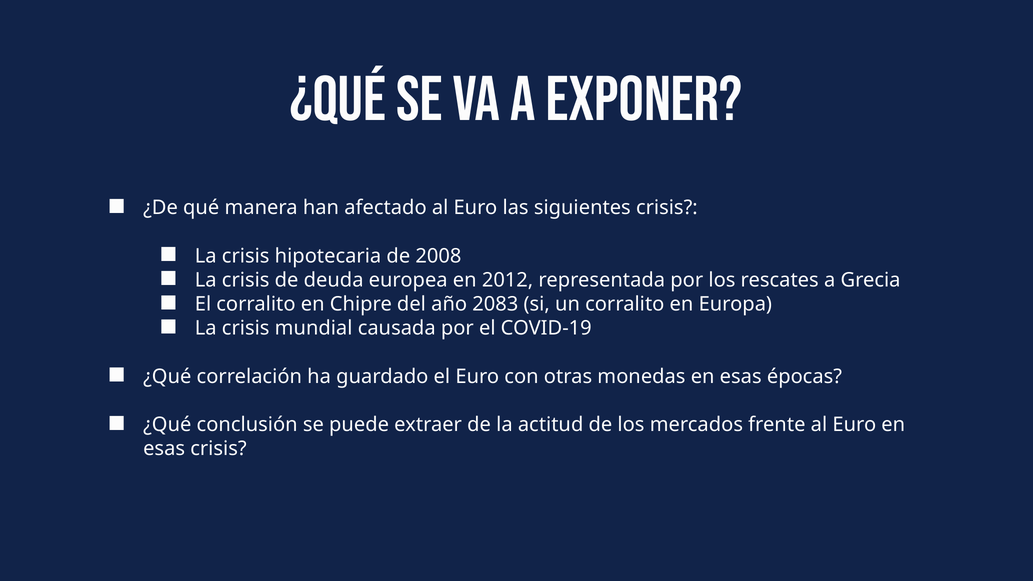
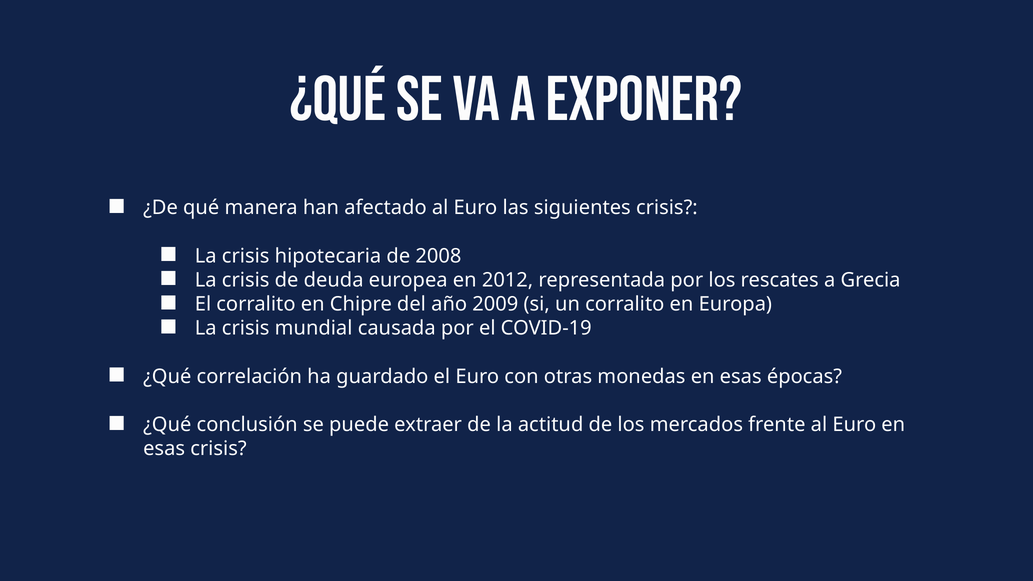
2083: 2083 -> 2009 (495, 304)
